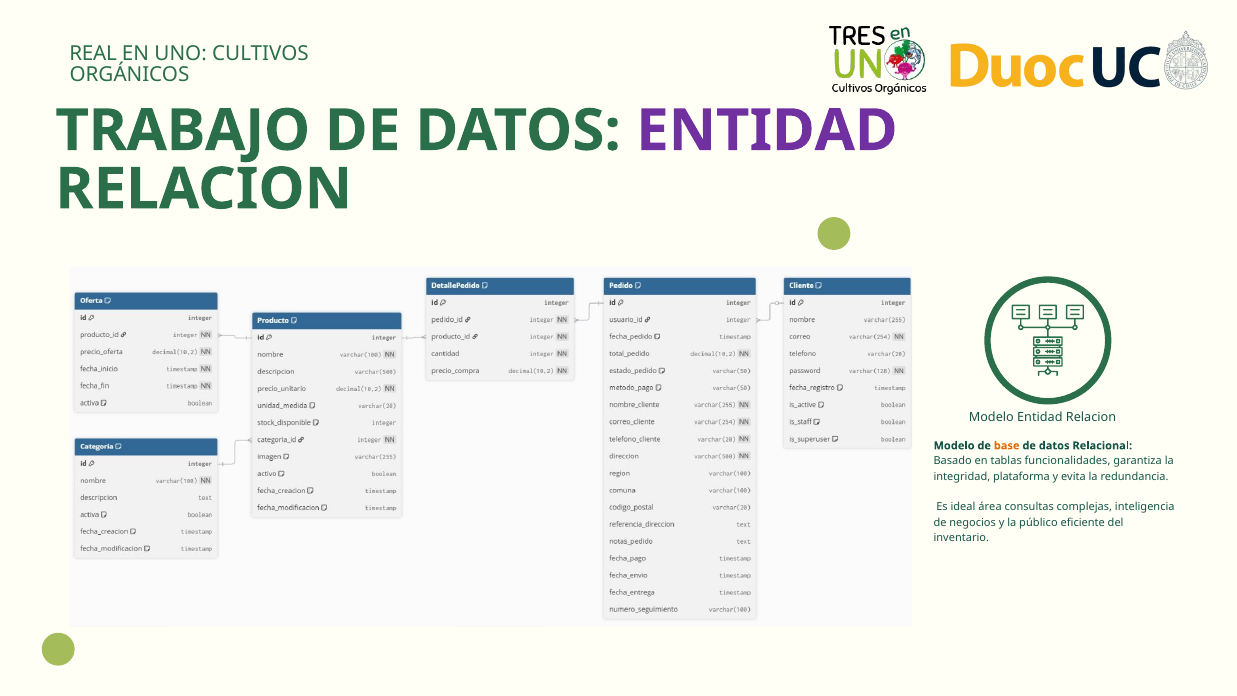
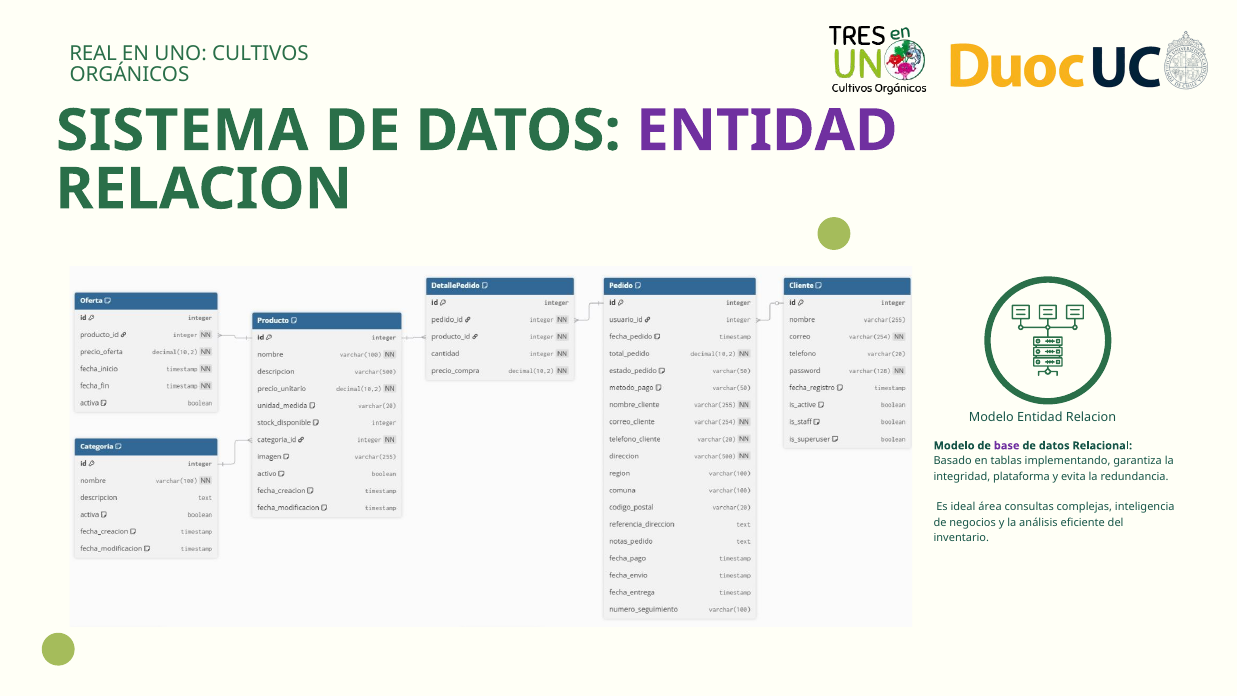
TRABAJO: TRABAJO -> SISTEMA (182, 131)
base colour: orange -> purple (1007, 446)
funcionalidades: funcionalidades -> implementando (1068, 461)
público: público -> análisis (1038, 523)
